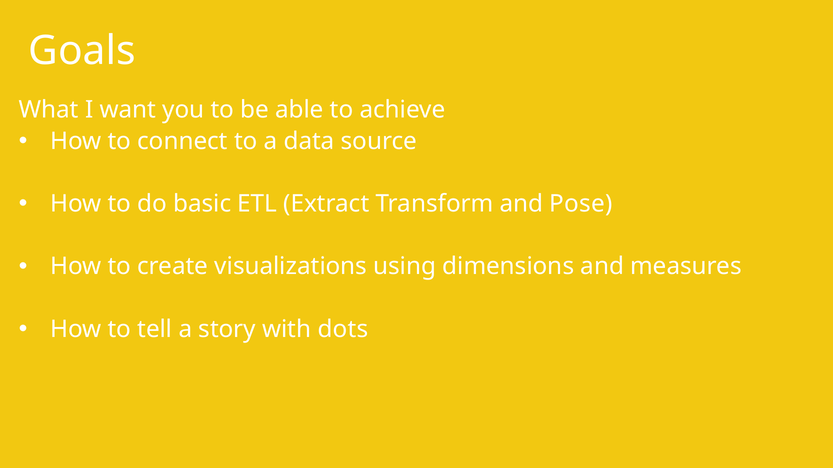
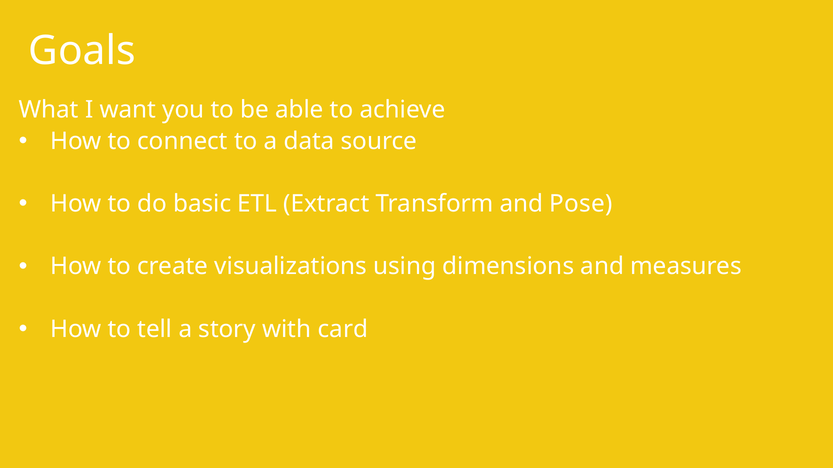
dots: dots -> card (343, 330)
